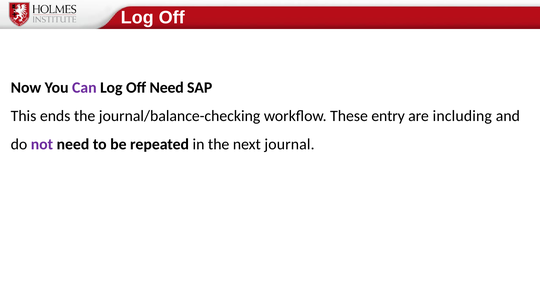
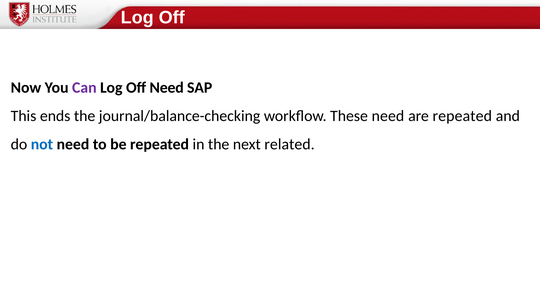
These entry: entry -> need (388, 116)
are including: including -> repeated (462, 116)
not colour: purple -> blue (42, 144)
journal: journal -> related (290, 144)
